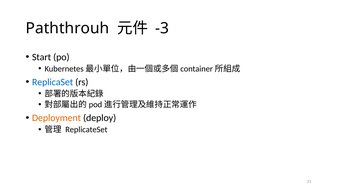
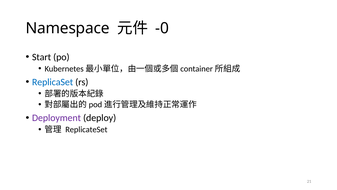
Paththrouh: Paththrouh -> Namespace (68, 28)
-3: -3 -> -0 (162, 28)
Deployment colour: orange -> purple (56, 118)
